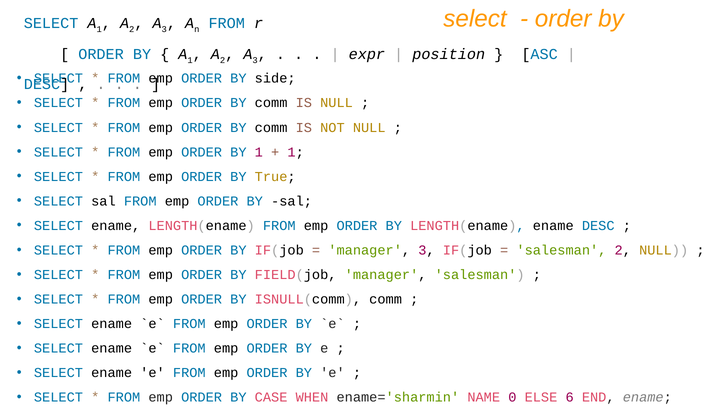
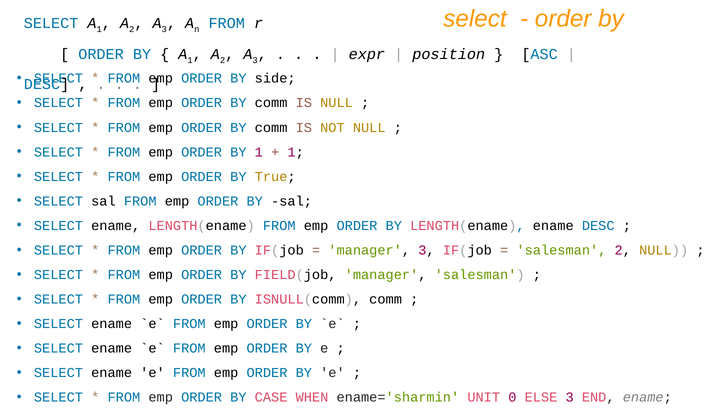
NAME: NAME -> UNIT (484, 397)
ELSE 6: 6 -> 3 (570, 397)
